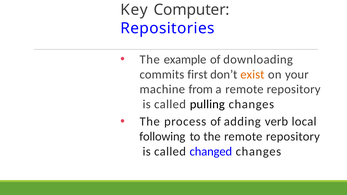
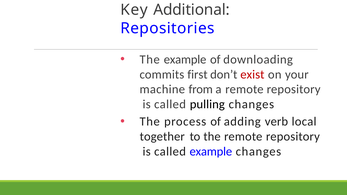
Computer: Computer -> Additional (192, 10)
exist colour: orange -> red (252, 75)
following: following -> together (162, 137)
called changed: changed -> example (211, 152)
